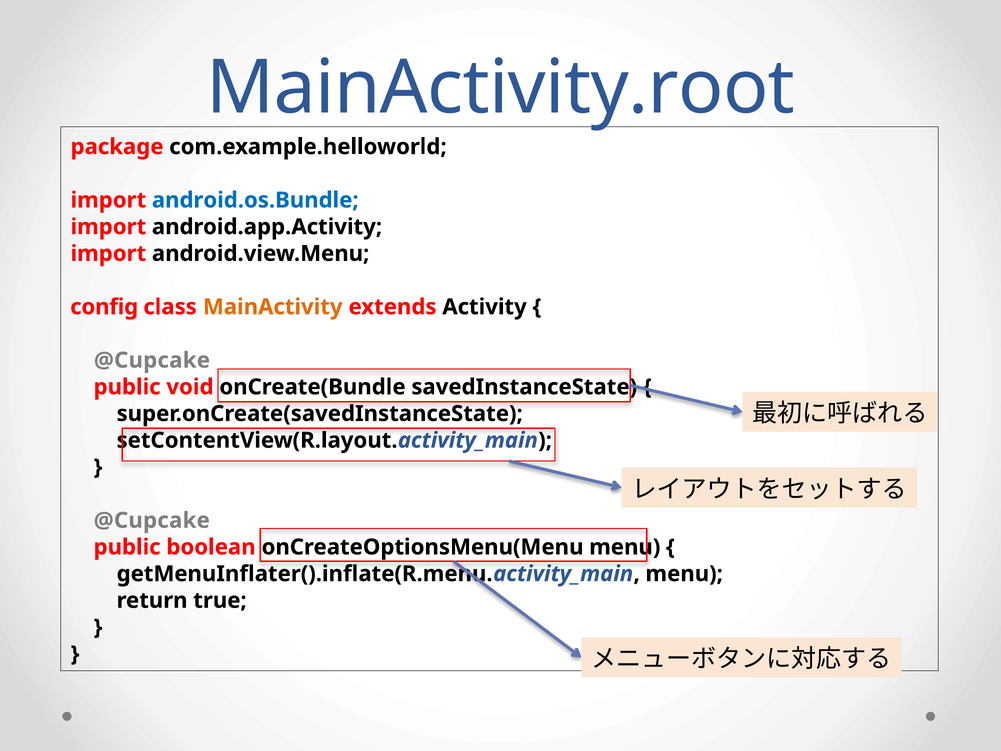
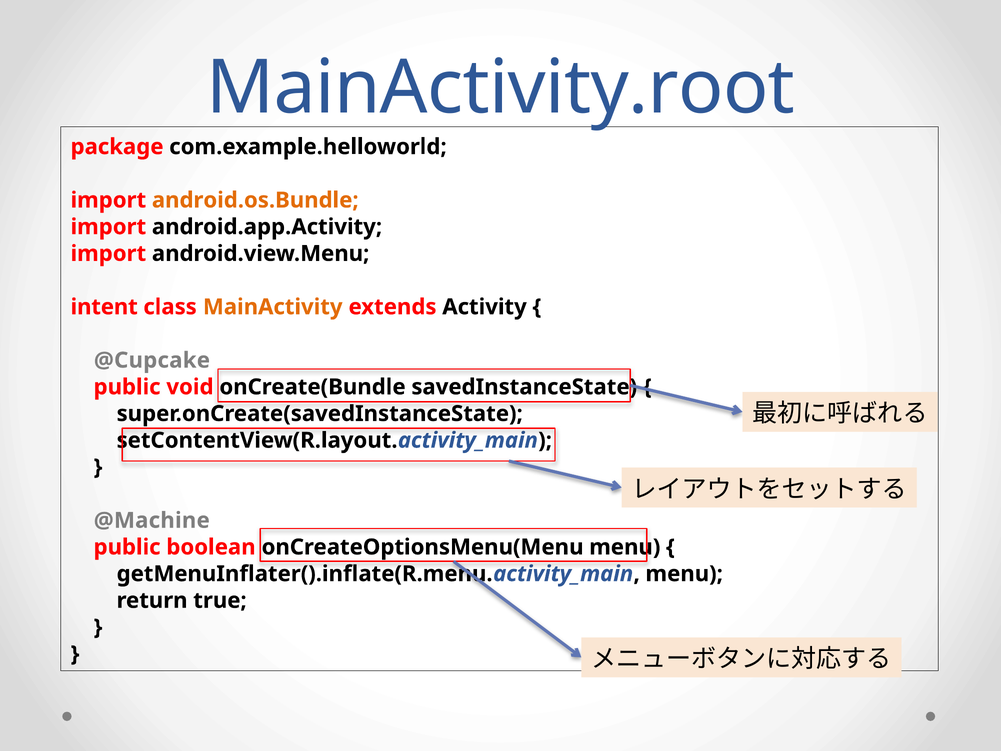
android.os.Bundle colour: blue -> orange (255, 200)
config: config -> intent (104, 307)
@Cupcake: @Cupcake -> @Machine (152, 520)
